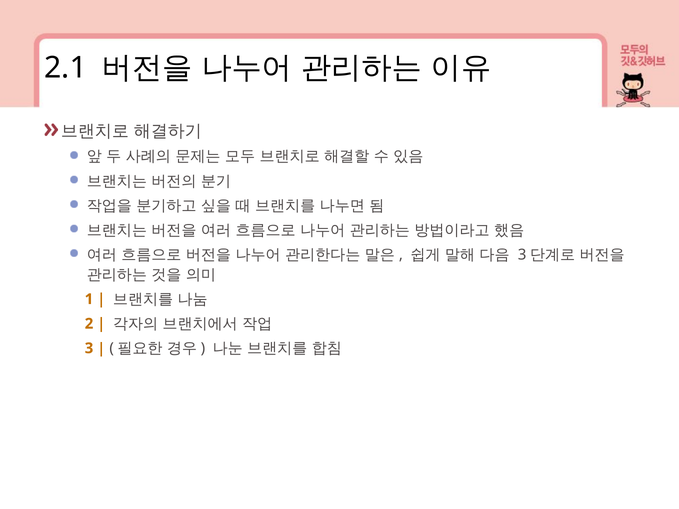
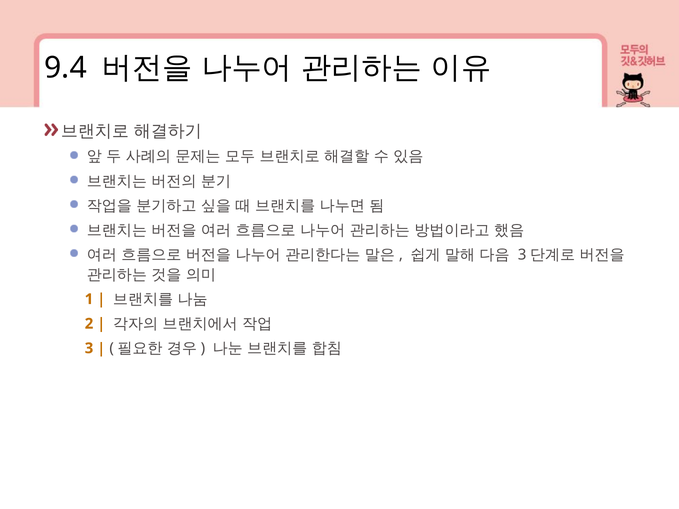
2.1: 2.1 -> 9.4 (66, 68)
